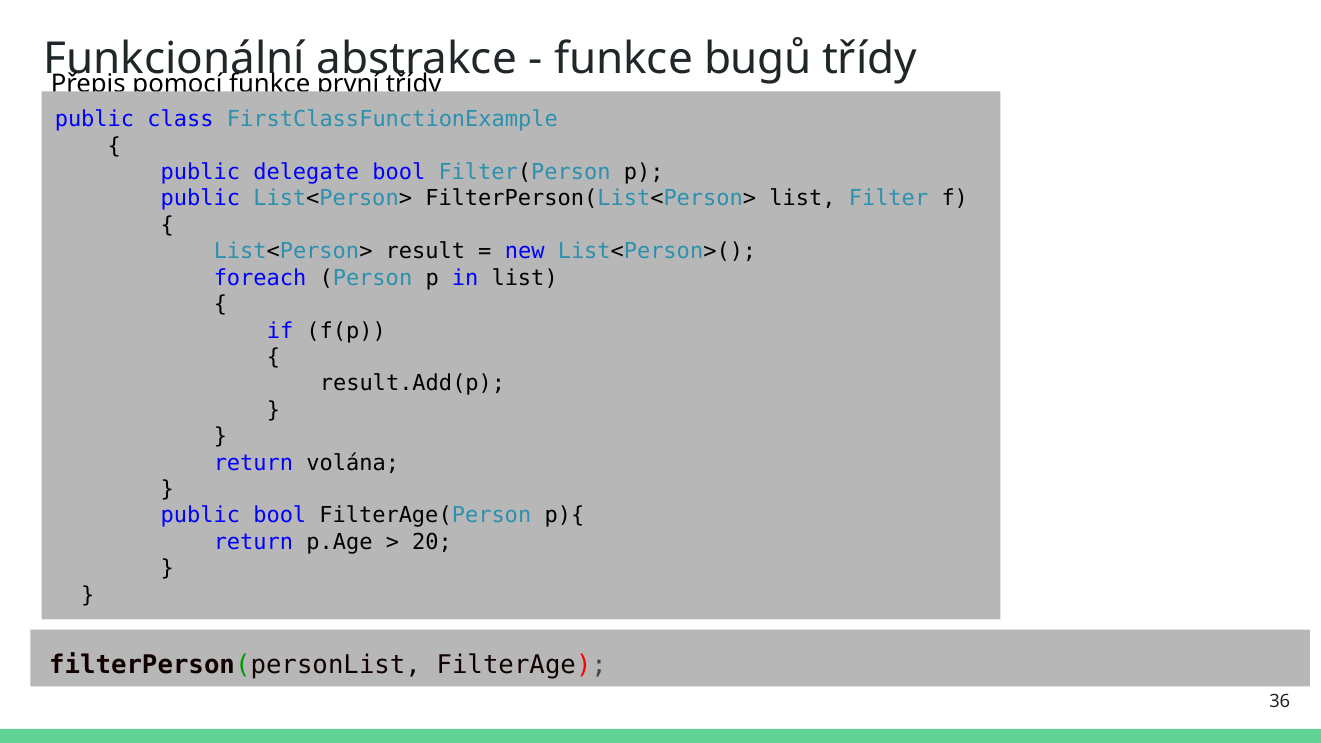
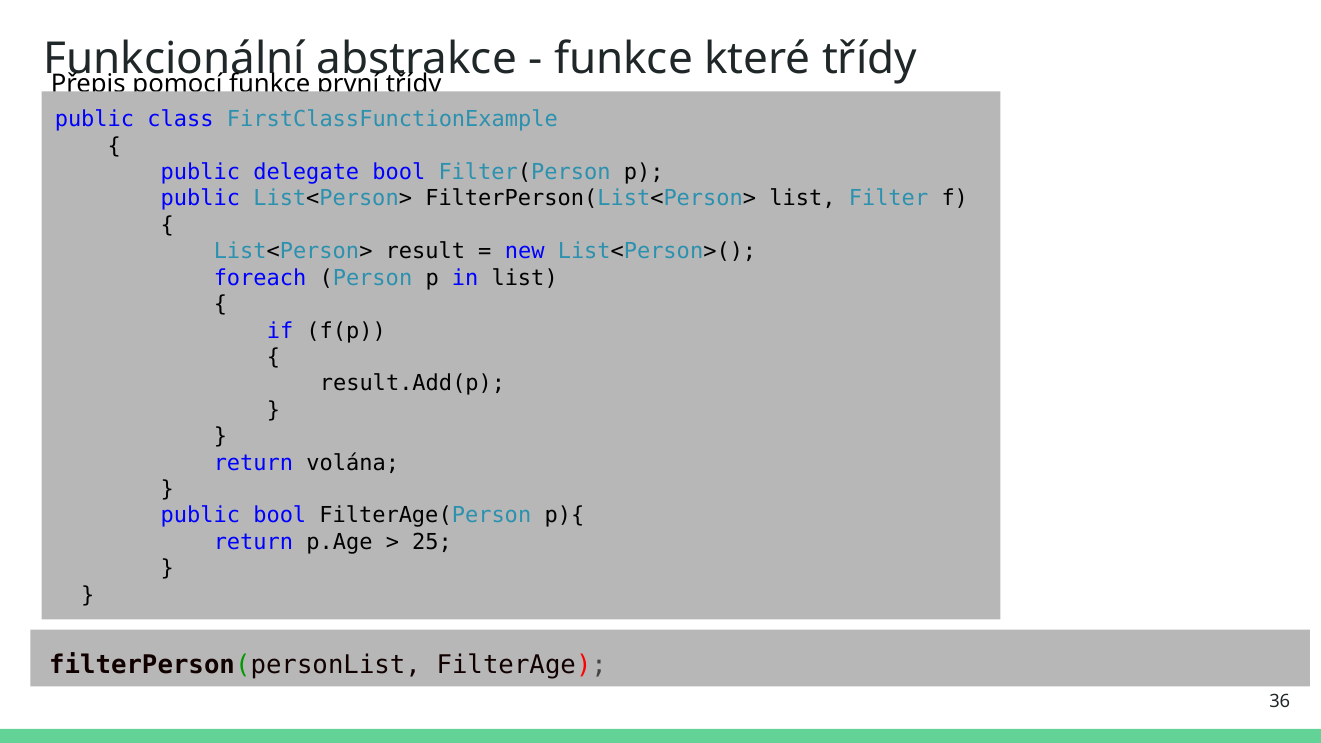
bugů: bugů -> které (758, 59)
20: 20 -> 25 (432, 542)
